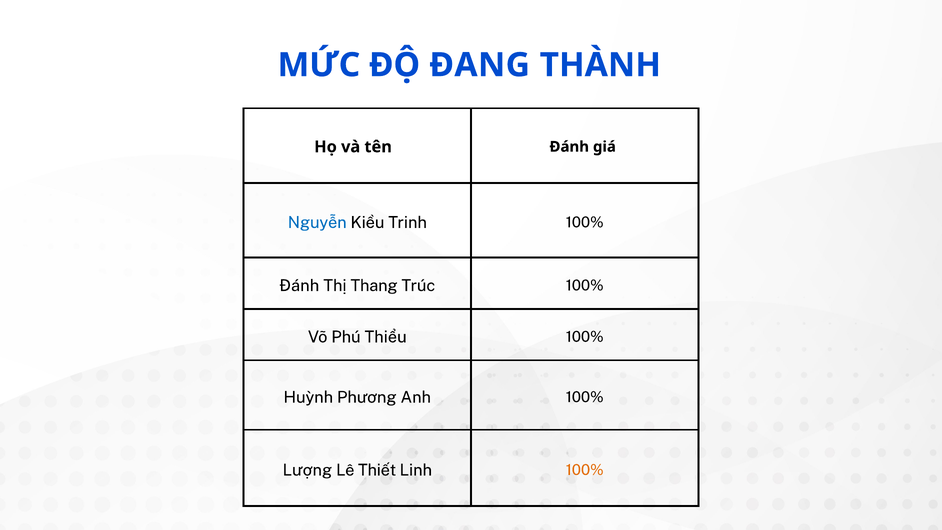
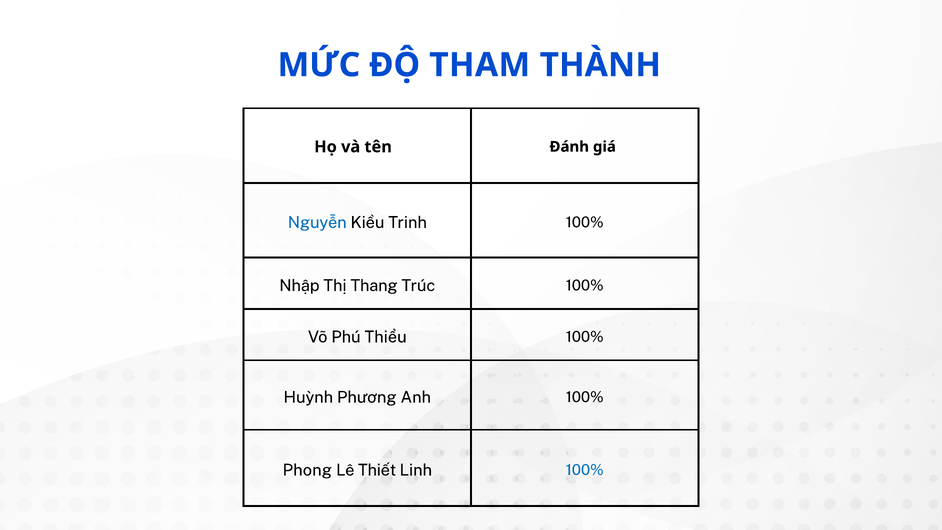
ĐANG: ĐANG -> THAM (480, 65)
Đánh: Đánh -> Nhập (299, 286)
Lượng: Lượng -> Phong (307, 470)
100% colour: orange -> blue (585, 470)
